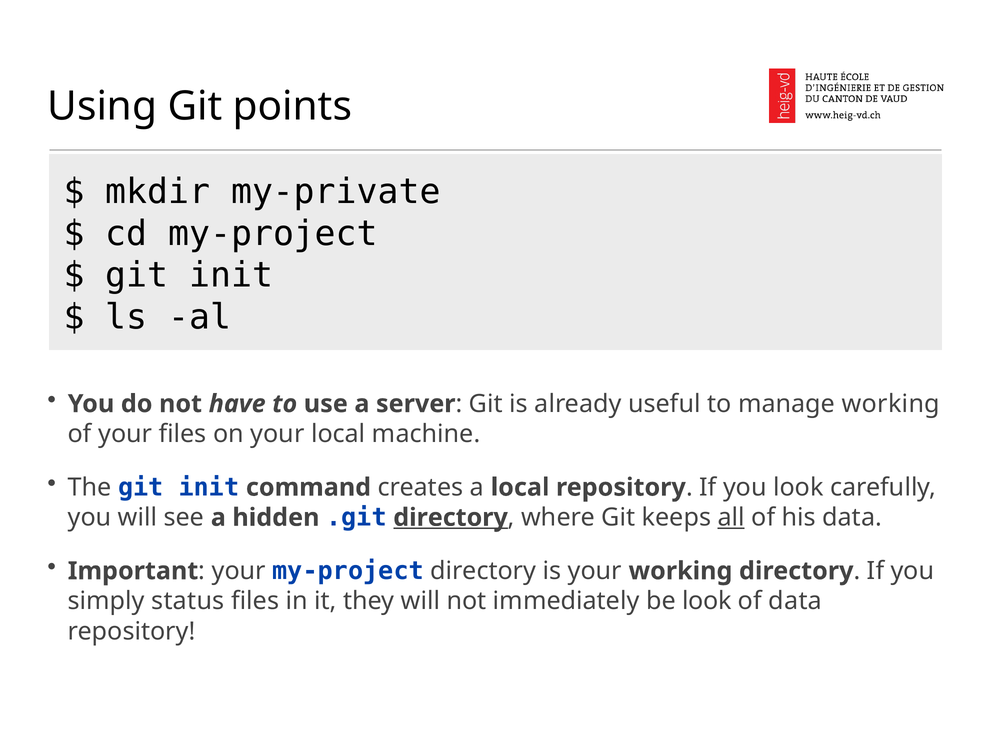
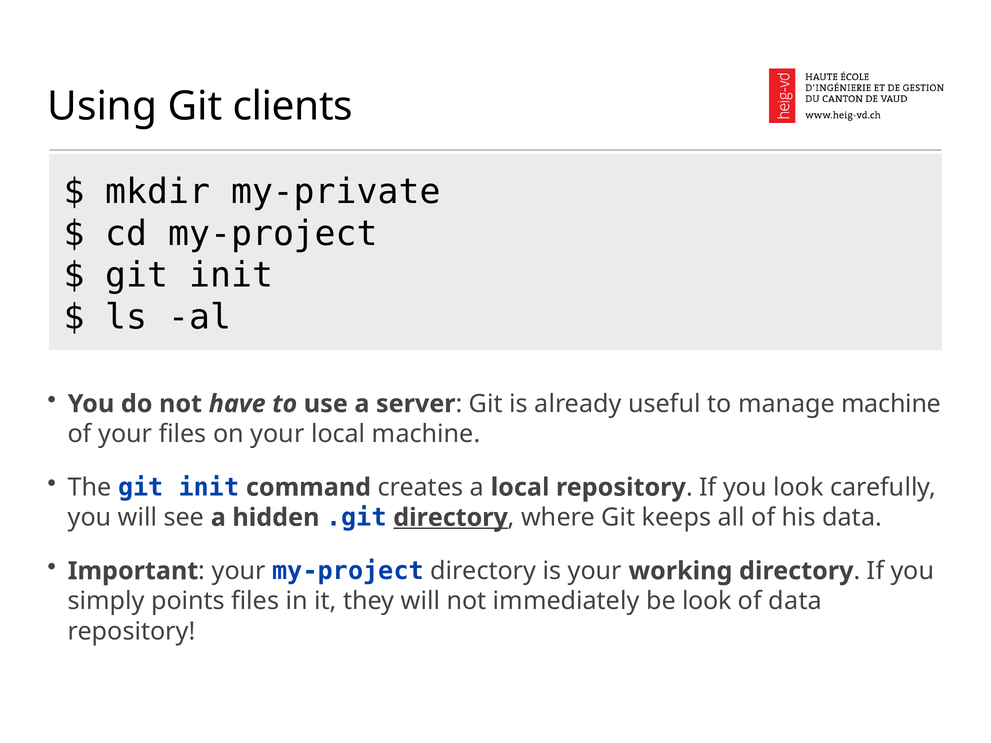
points: points -> clients (293, 106)
manage working: working -> machine (891, 404)
all underline: present -> none (731, 518)
status: status -> points (188, 601)
